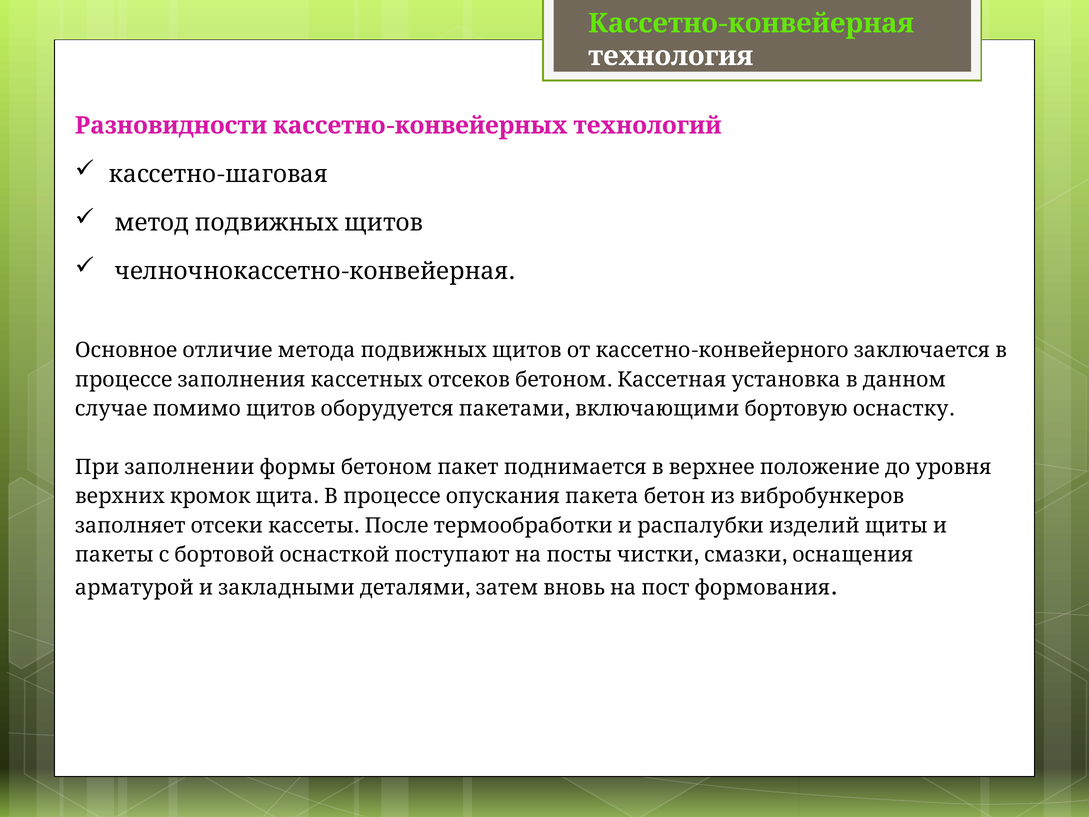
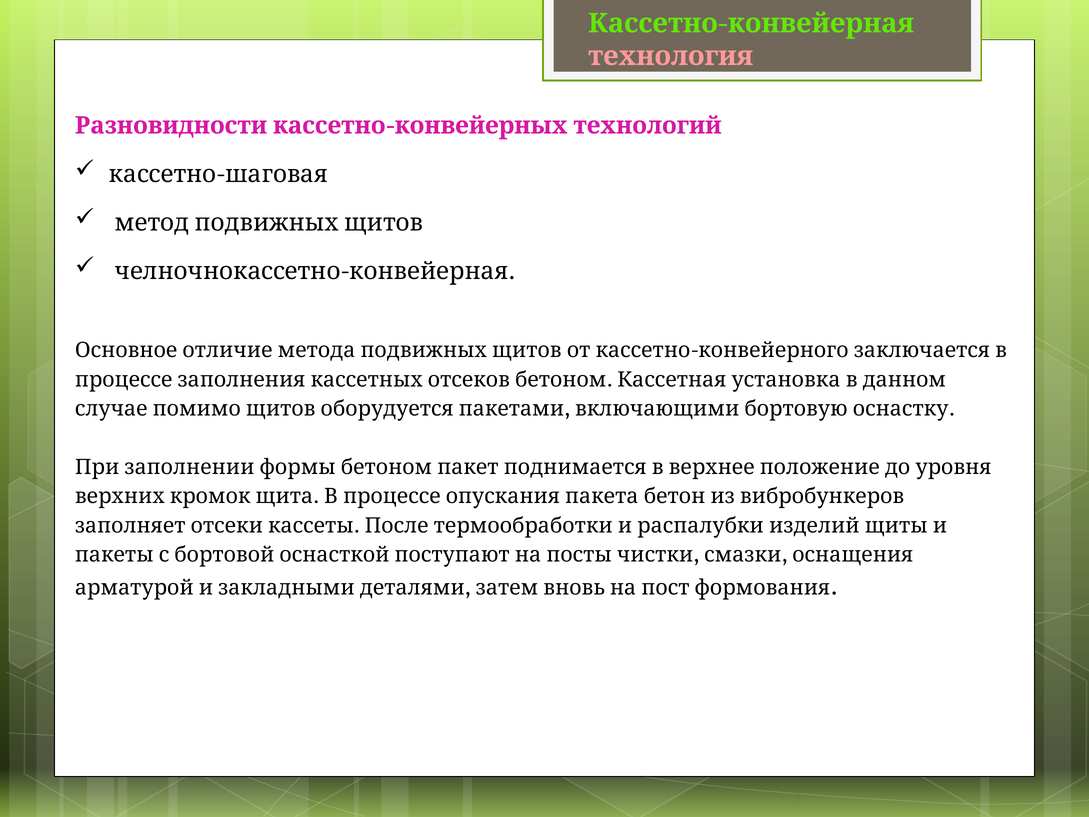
технология colour: white -> pink (671, 56)
